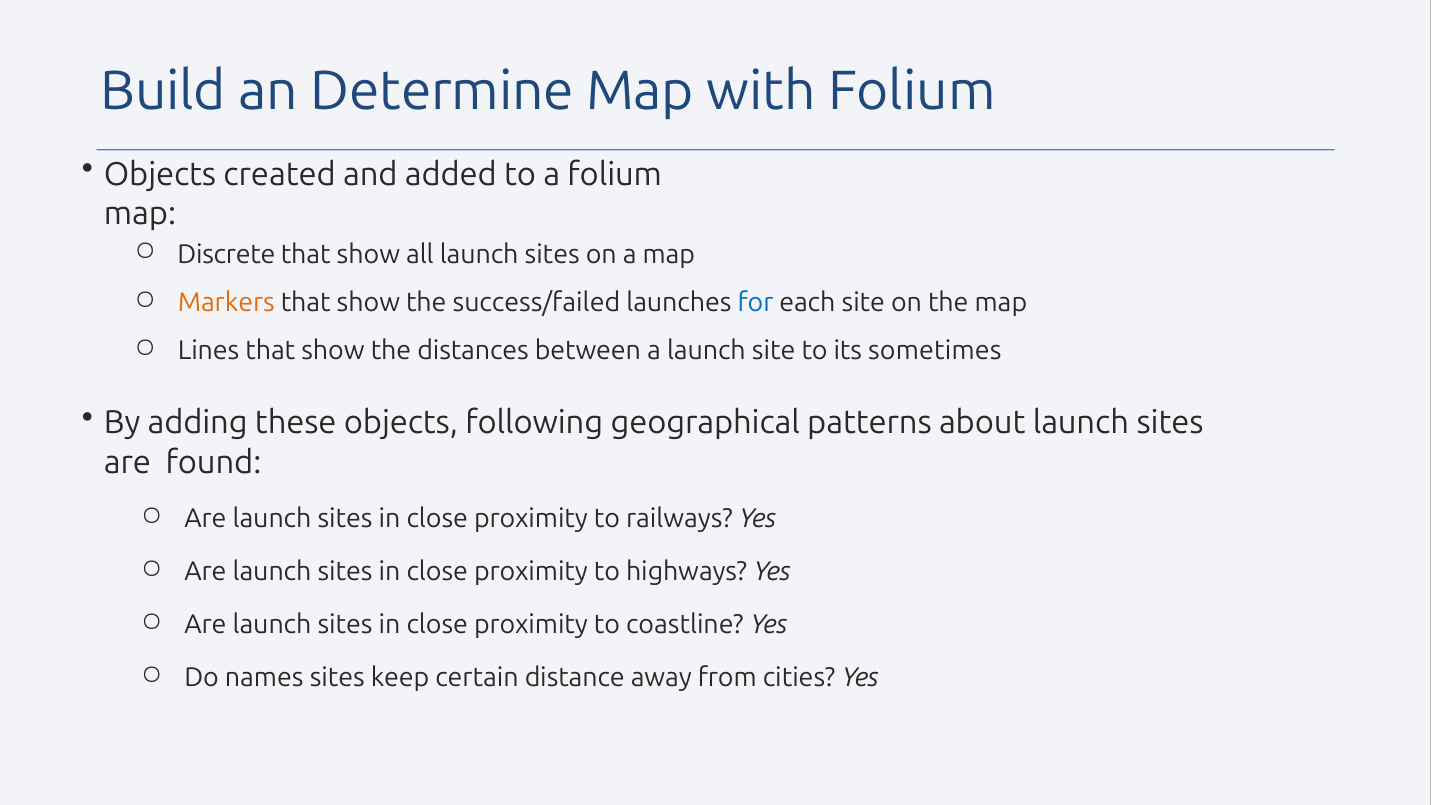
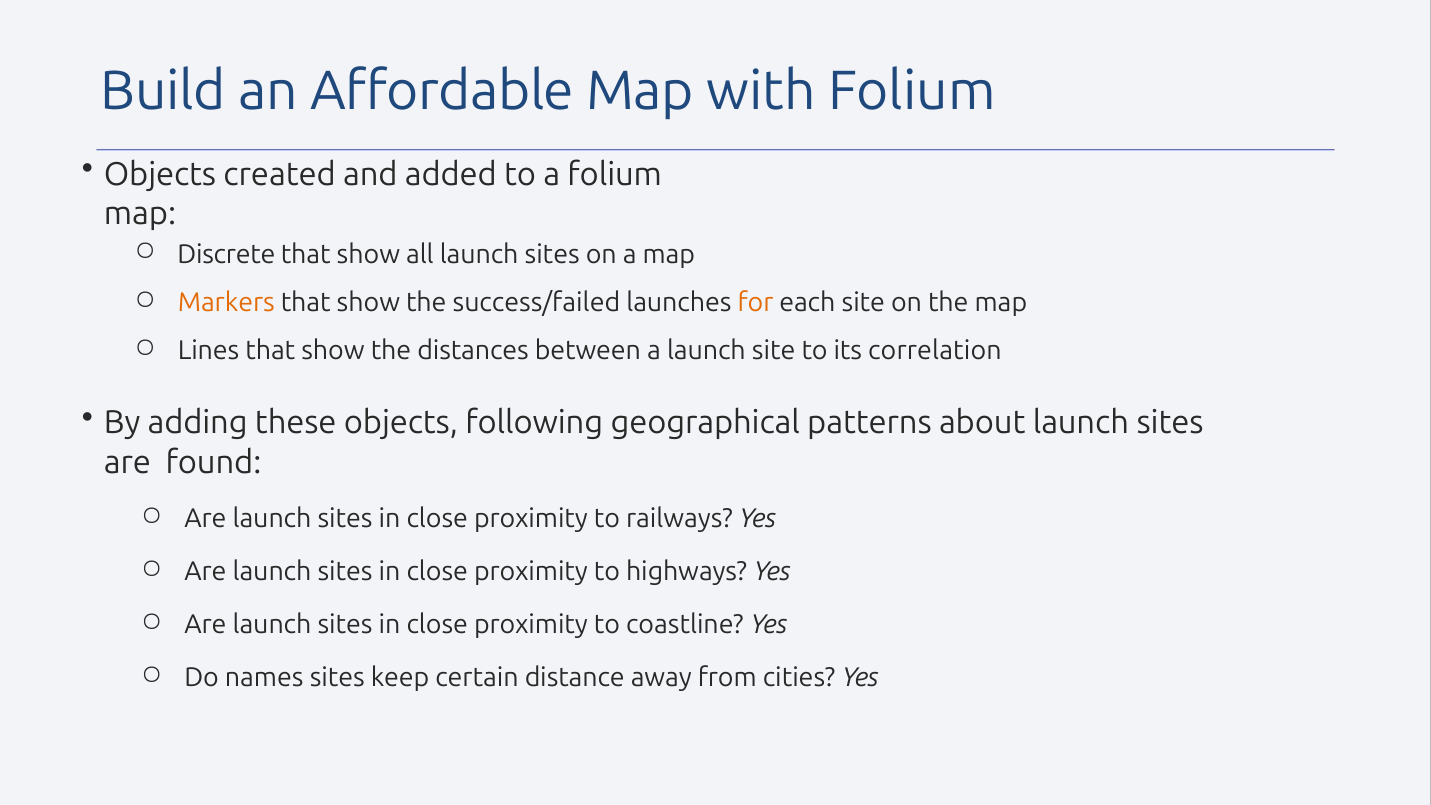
Determine: Determine -> Affordable (442, 91)
for colour: blue -> orange (756, 303)
sometimes: sometimes -> correlation (935, 351)
